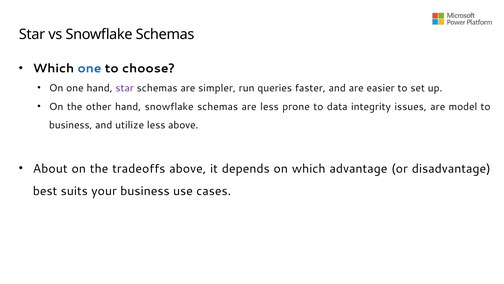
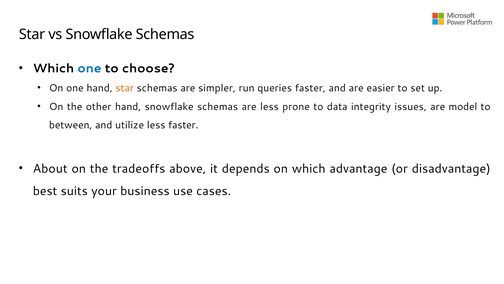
star colour: purple -> orange (125, 88)
business: business -> between (71, 125)
less above: above -> faster (183, 125)
